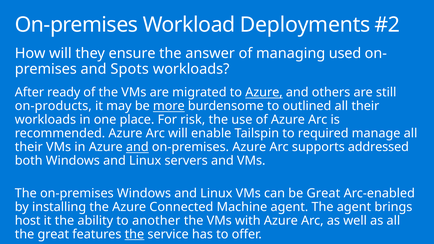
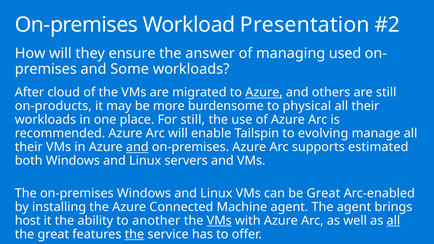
Deployments: Deployments -> Presentation (305, 25)
Spots: Spots -> Some (130, 69)
ready: ready -> cloud (64, 93)
more underline: present -> none (169, 106)
outlined: outlined -> physical (307, 106)
For risk: risk -> still (193, 120)
required: required -> evolving (323, 134)
addressed: addressed -> estimated (378, 147)
VMs underline: none -> present (219, 221)
all underline: none -> present (393, 221)
